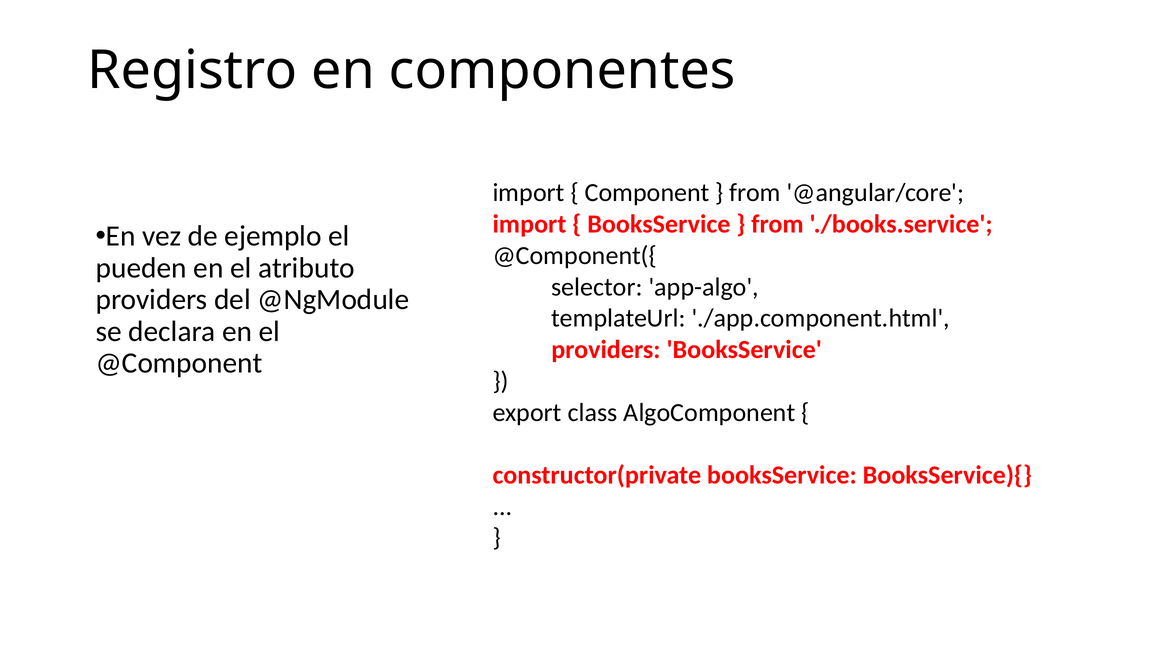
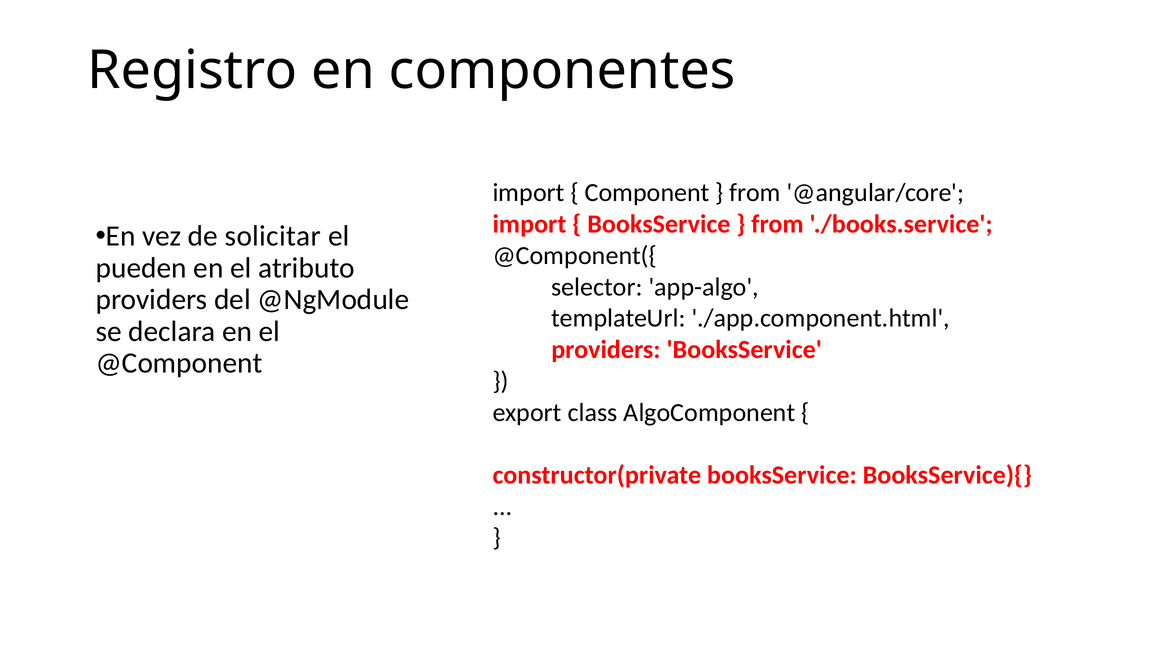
ejemplo: ejemplo -> solicitar (273, 236)
